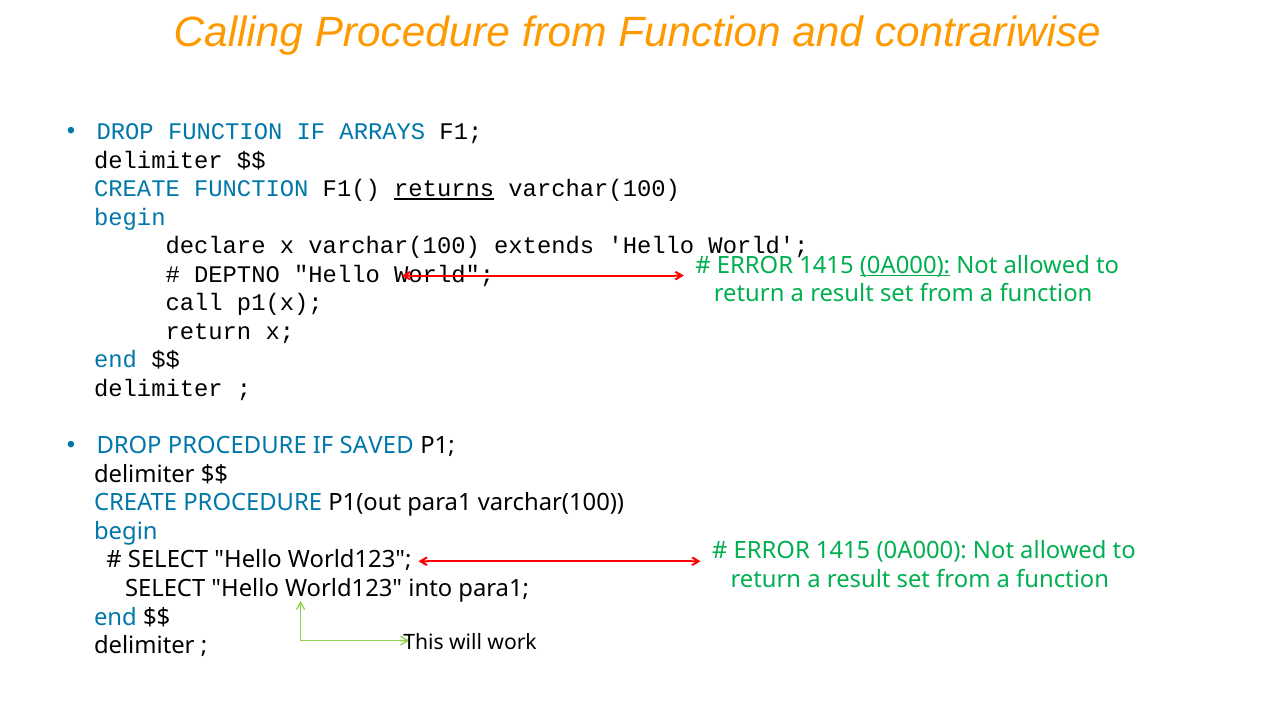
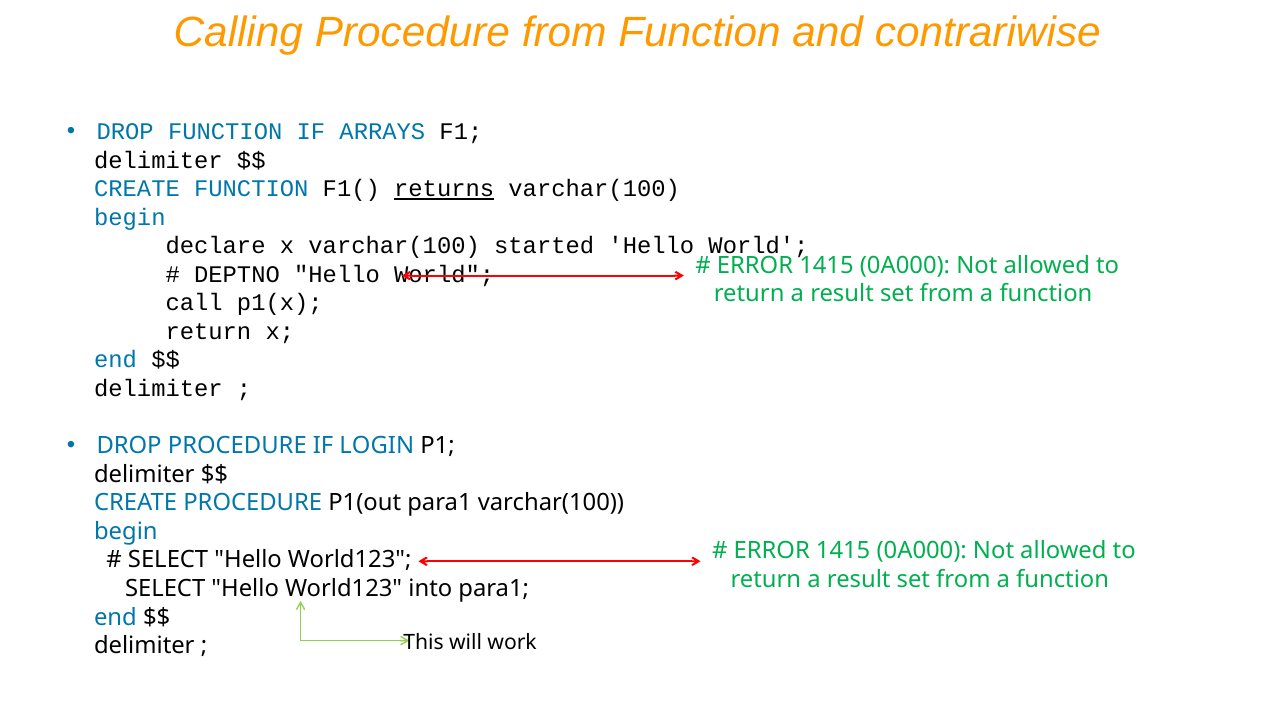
extends: extends -> started (544, 246)
0A000 underline: present -> none (905, 266)
SAVED: SAVED -> LOGIN (377, 446)
